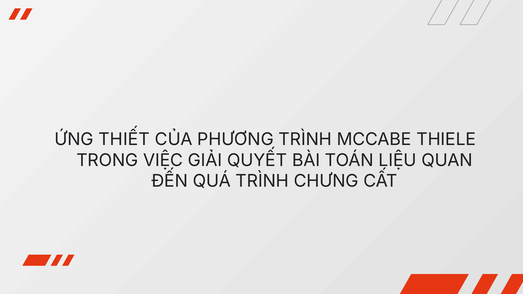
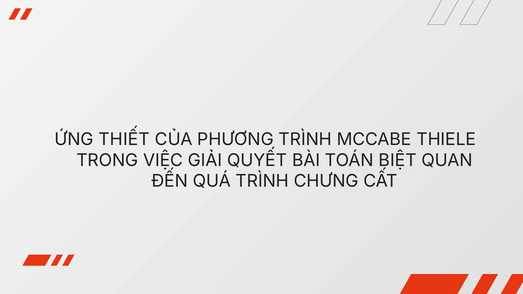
LIỆU: LIỆU -> BIỆT (398, 160)
